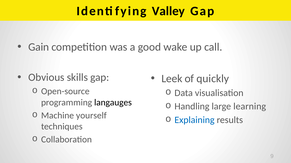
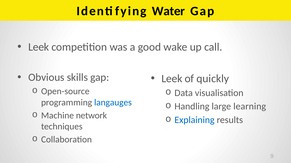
Valley: Valley -> Water (168, 11)
Gain: Gain -> Leek (39, 47)
langauges colour: black -> blue (113, 103)
yourself: yourself -> network (91, 116)
